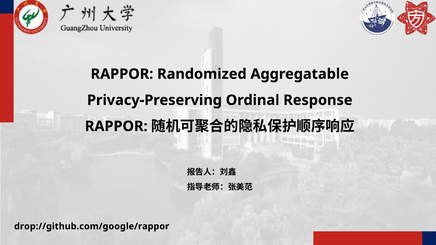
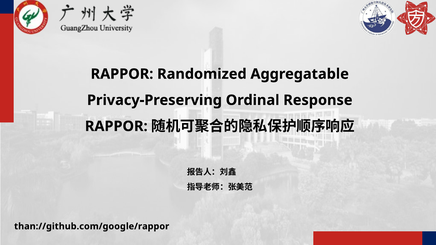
drop://github.com/google/rappor: drop://github.com/google/rappor -> than://github.com/google/rappor (92, 227)
